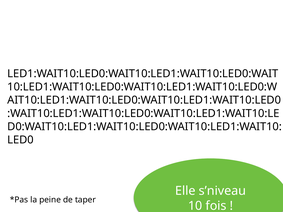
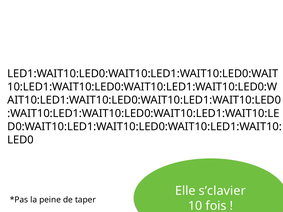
s’niveau: s’niveau -> s’clavier (222, 191)
